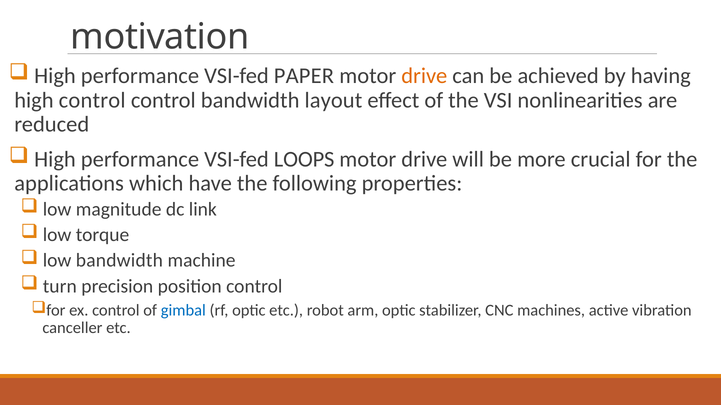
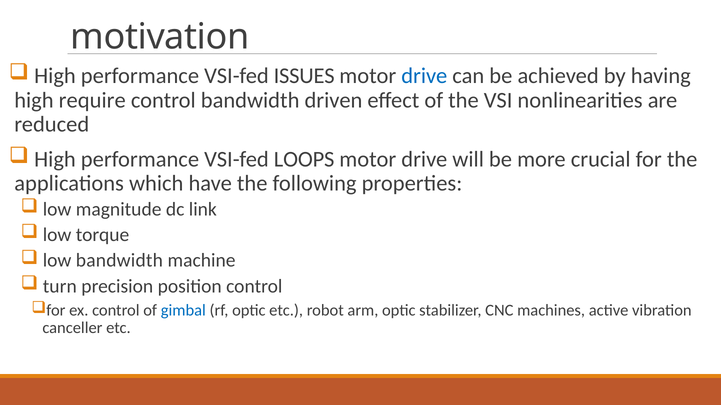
PAPER: PAPER -> ISSUES (304, 76)
drive colour: orange -> blue (424, 76)
high control: control -> require (92, 100)
layout: layout -> driven (333, 100)
